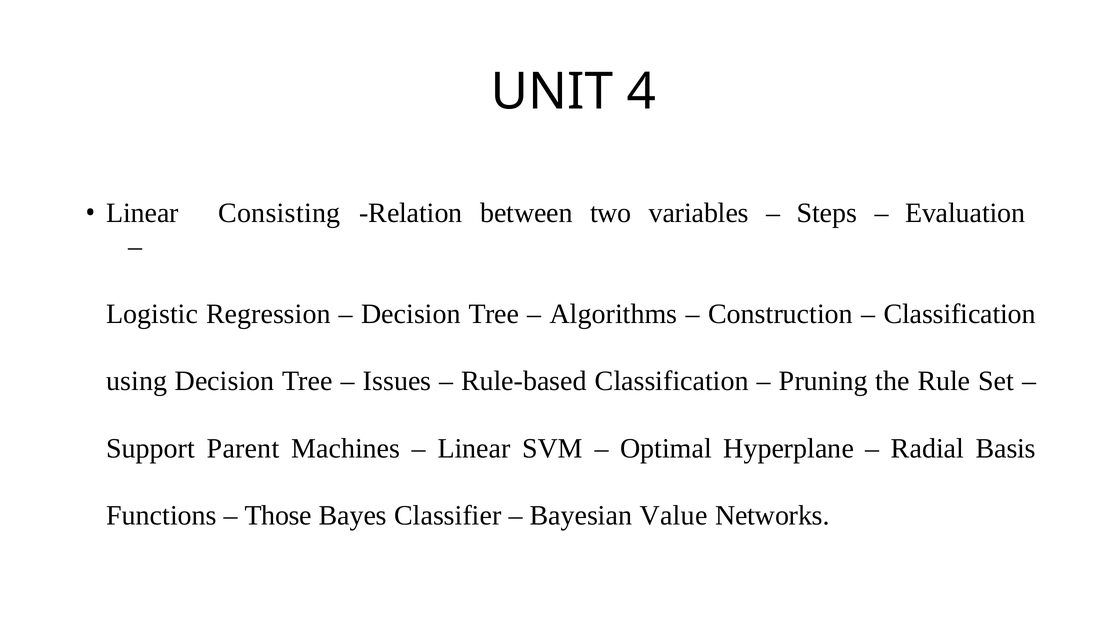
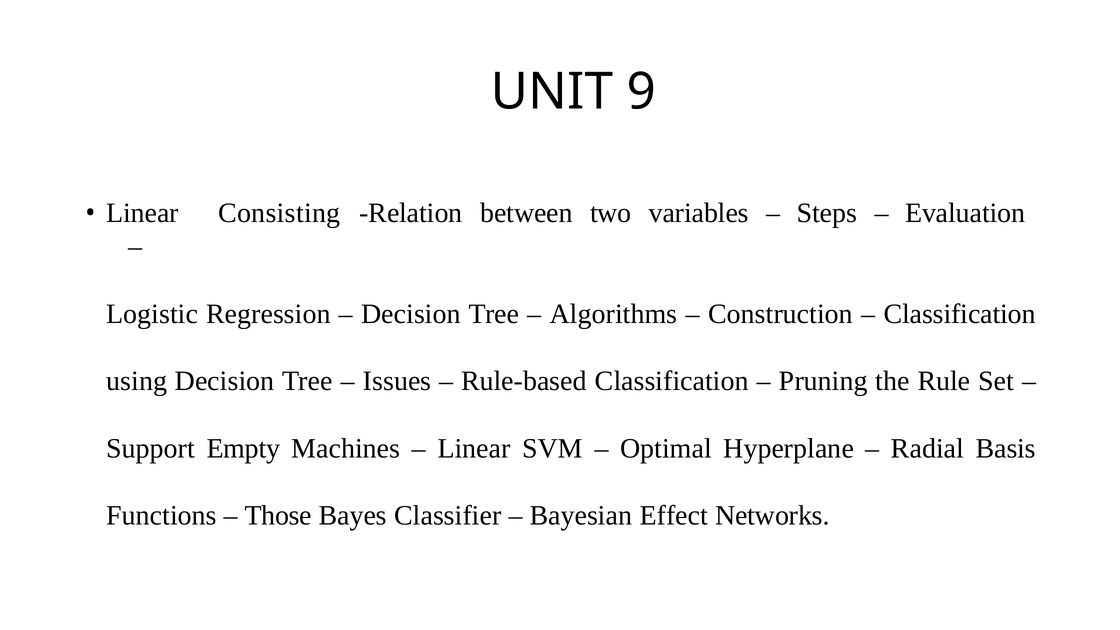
4: 4 -> 9 (641, 92)
Parent: Parent -> Empty (243, 448)
Value: Value -> Effect (674, 516)
